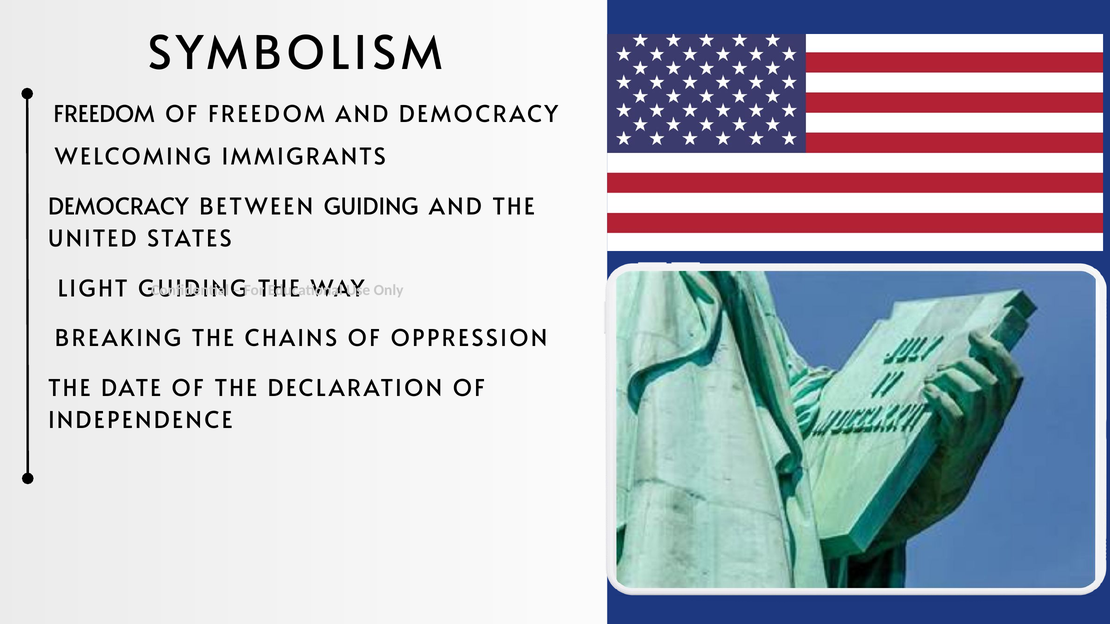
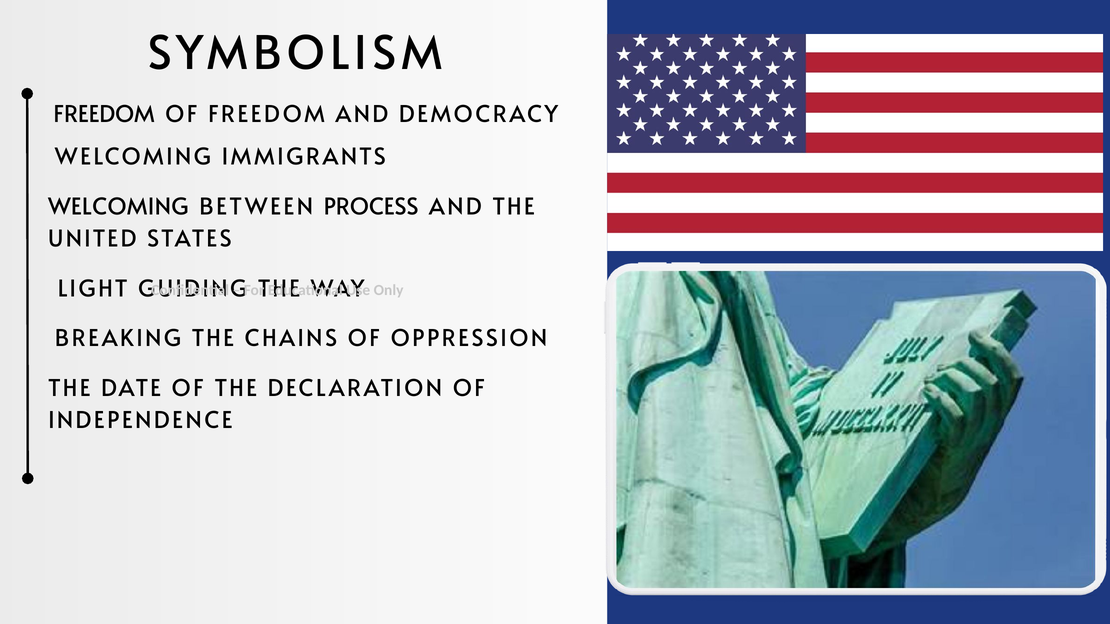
DEMOCRACY: DEMOCRACY -> WELCOMING (118, 207)
BETWEEN GUIDING: GUIDING -> PROCESS (371, 207)
